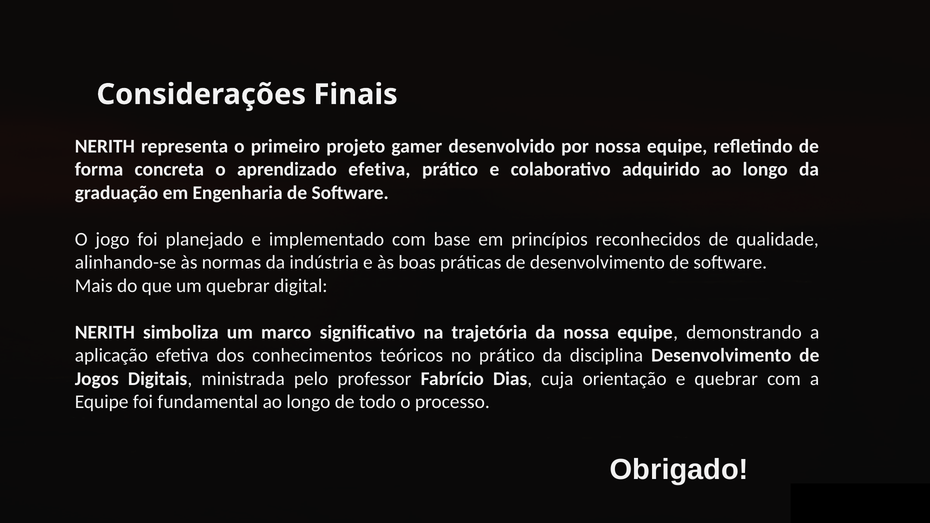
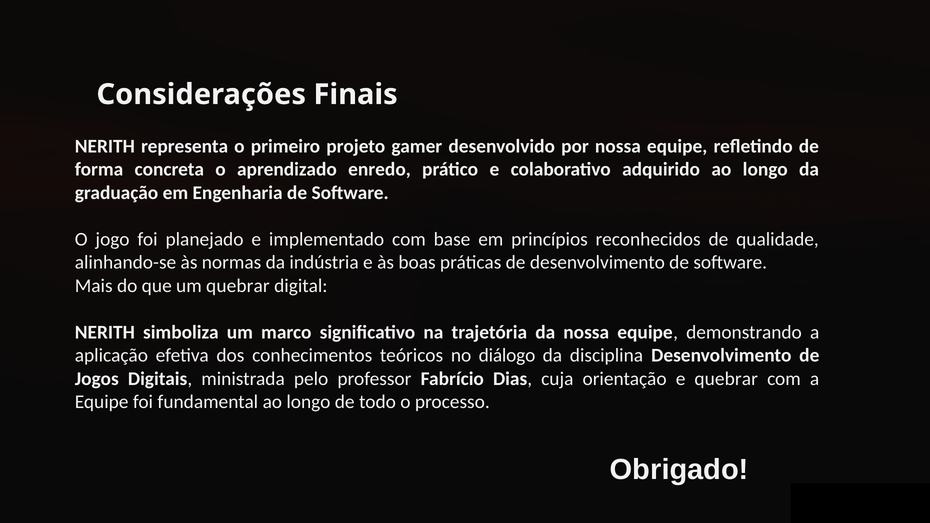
aprendizado efetiva: efetiva -> enredo (379, 169)
no prático: prático -> diálogo (507, 355)
